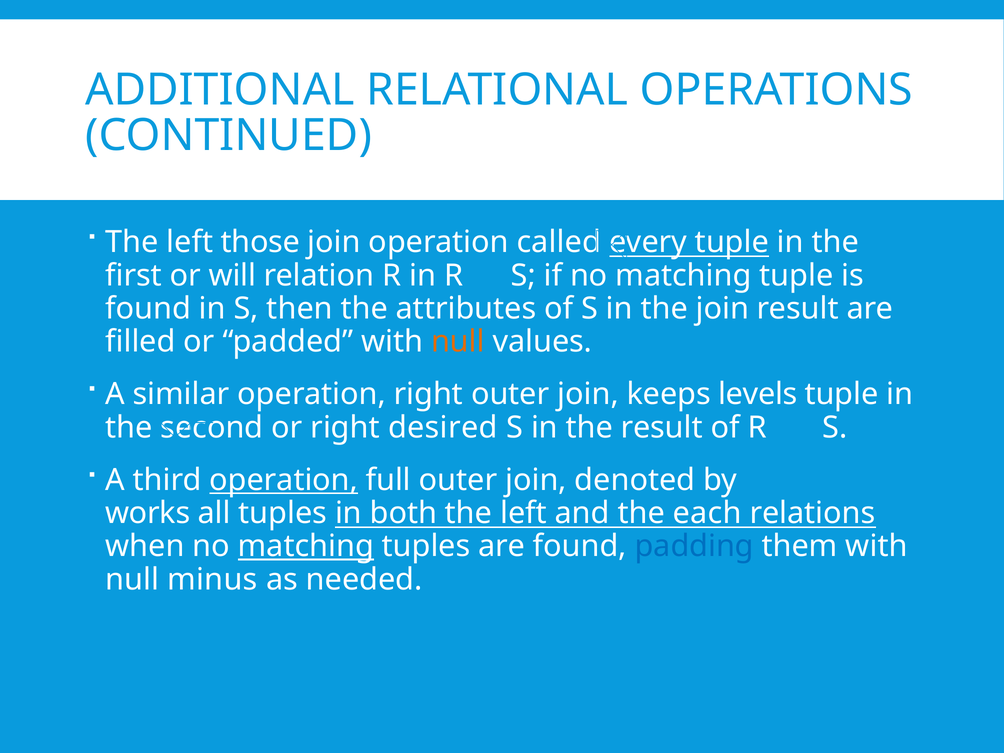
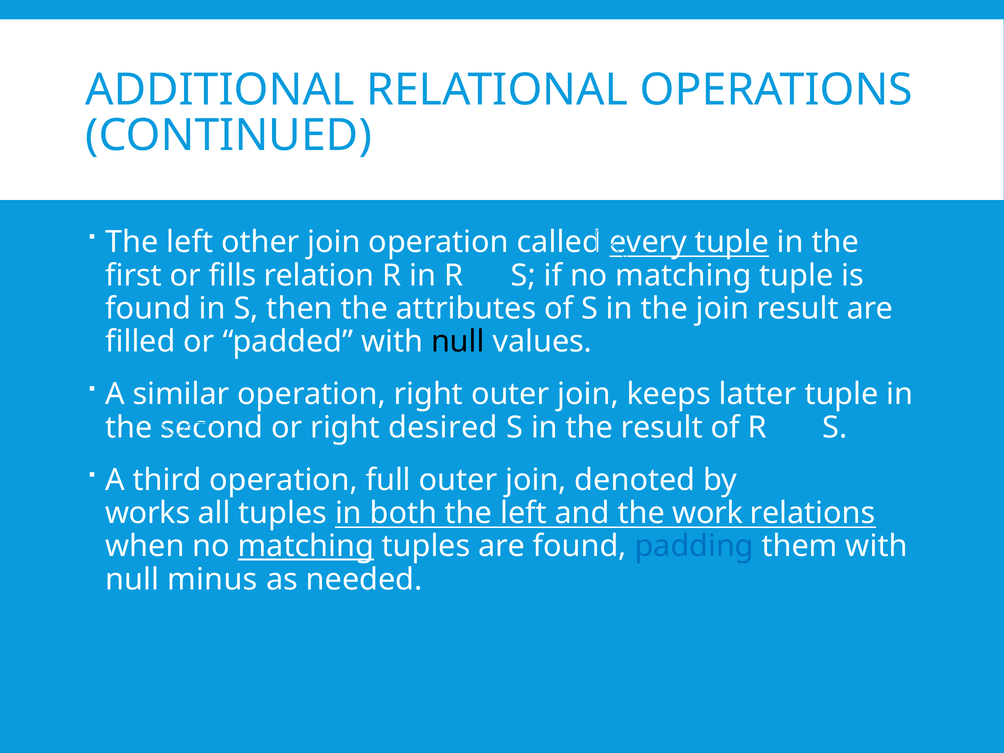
those: those -> other (260, 242)
will: will -> fills (233, 275)
null colour: orange -> black (458, 342)
levels: levels -> latter (758, 394)
operation underline: present -> none (284, 480)
each: each -> work (708, 513)
